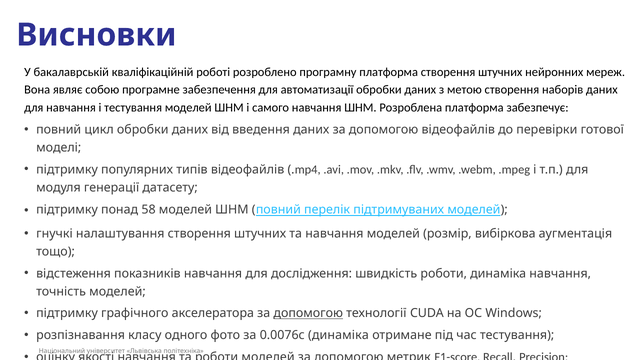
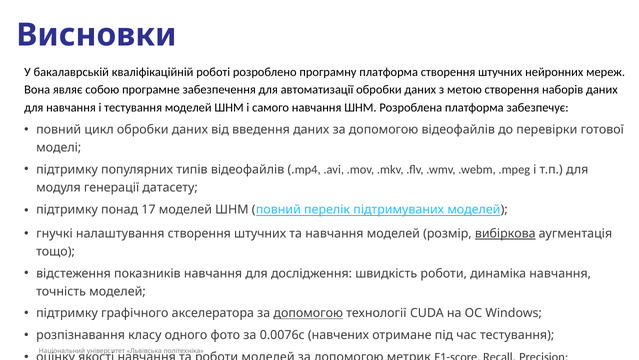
58: 58 -> 17 (149, 209)
вибіркова underline: none -> present (505, 233)
0.0076с динаміка: динаміка -> навчених (339, 335)
